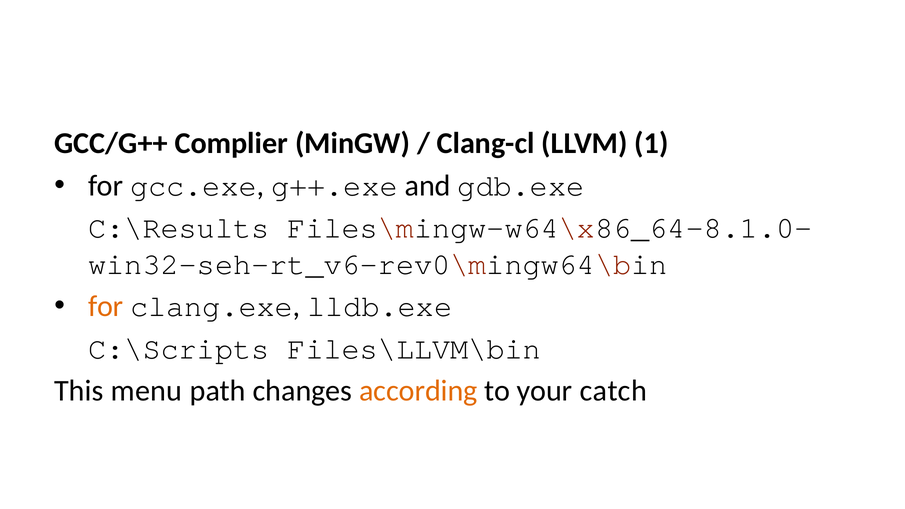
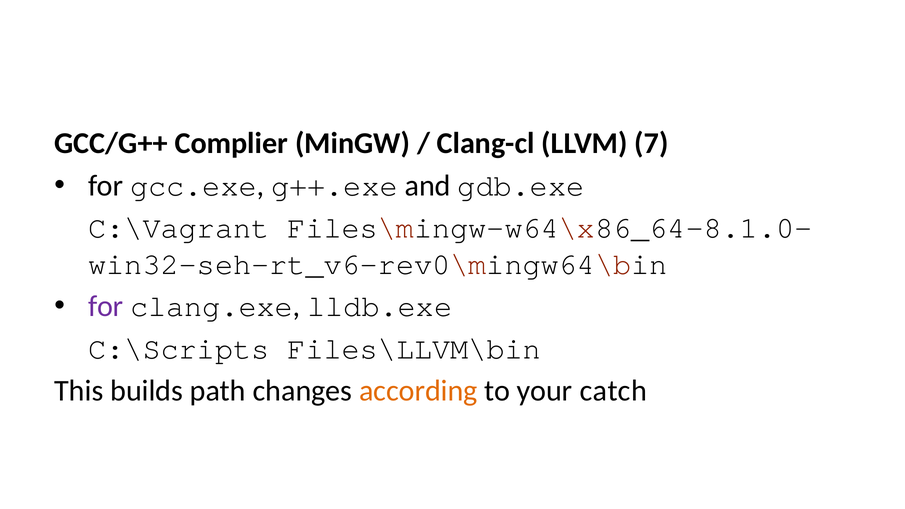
1: 1 -> 7 (651, 144)
C:\Results: C:\Results -> C:\Vagrant (179, 228)
for colour: orange -> purple (106, 306)
menu: menu -> builds (147, 391)
